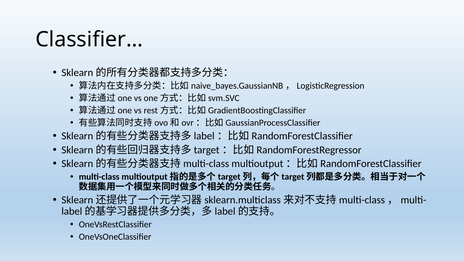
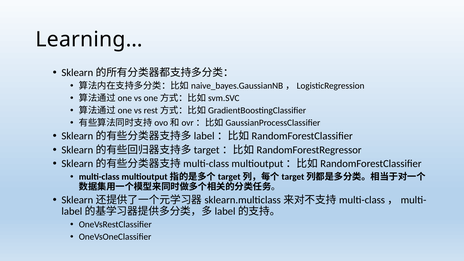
Classifier…: Classifier… -> Learning… (89, 39)
